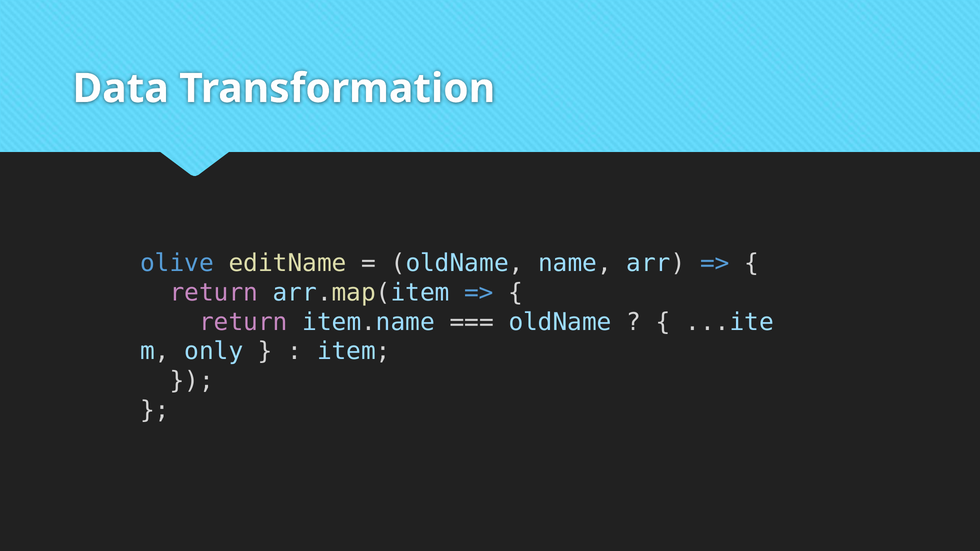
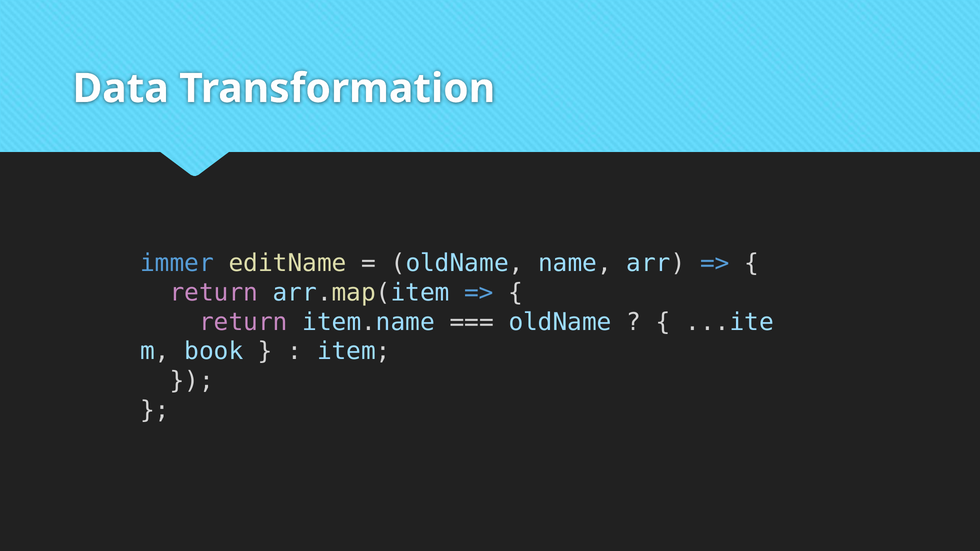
olive: olive -> immer (177, 263)
only: only -> book (214, 352)
